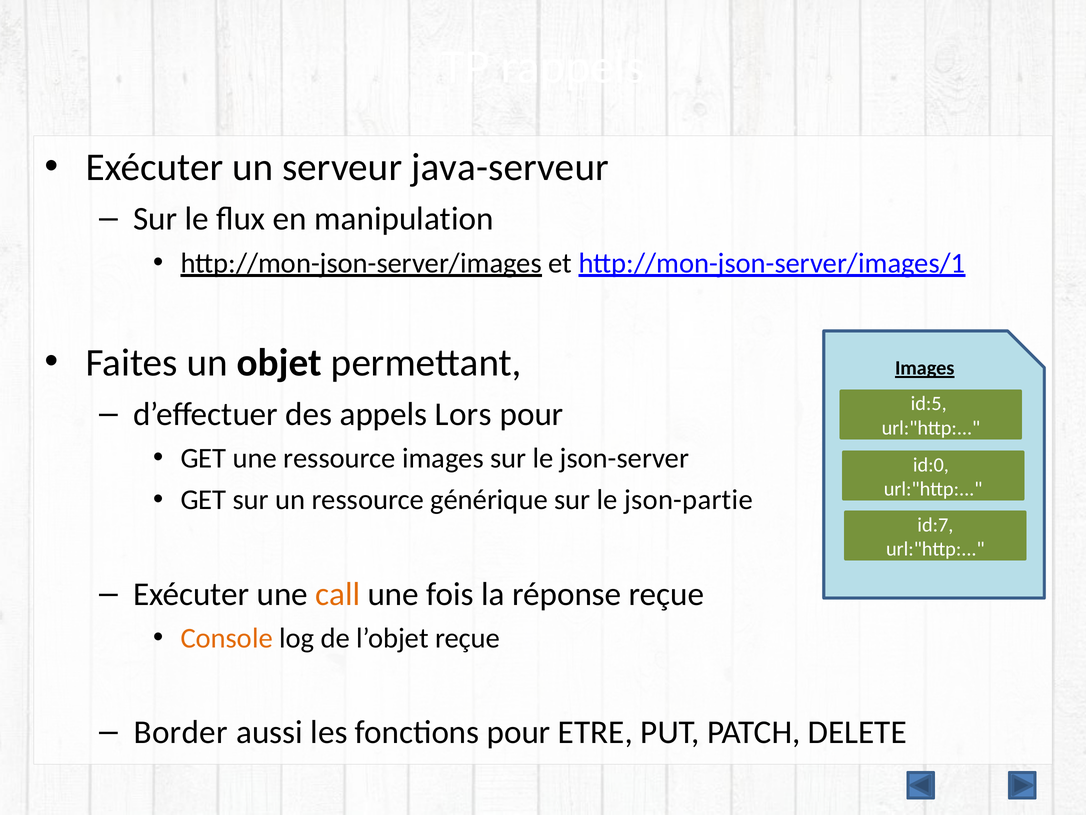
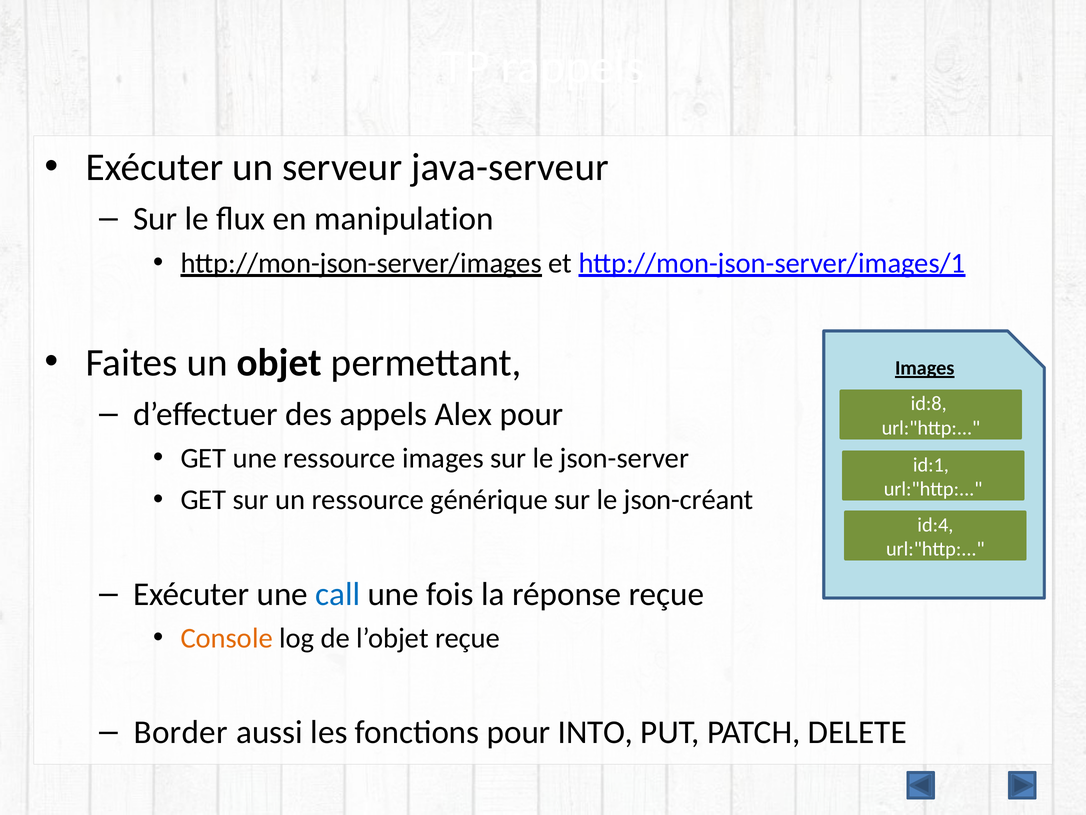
id:5: id:5 -> id:8 (929, 404)
Lors: Lors -> Alex (464, 414)
id:0: id:0 -> id:1 (931, 465)
json-partie: json-partie -> json-créant (689, 500)
id:7: id:7 -> id:4 (935, 525)
call colour: orange -> blue (338, 594)
ETRE: ETRE -> INTO (596, 732)
